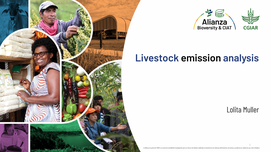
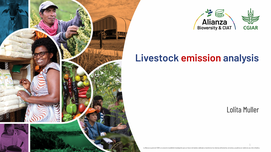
emission colour: black -> red (201, 58)
